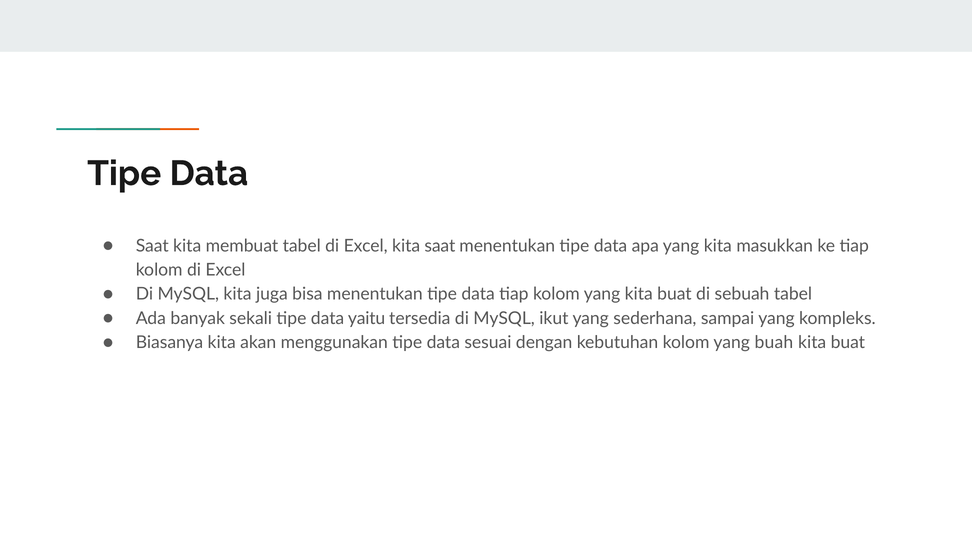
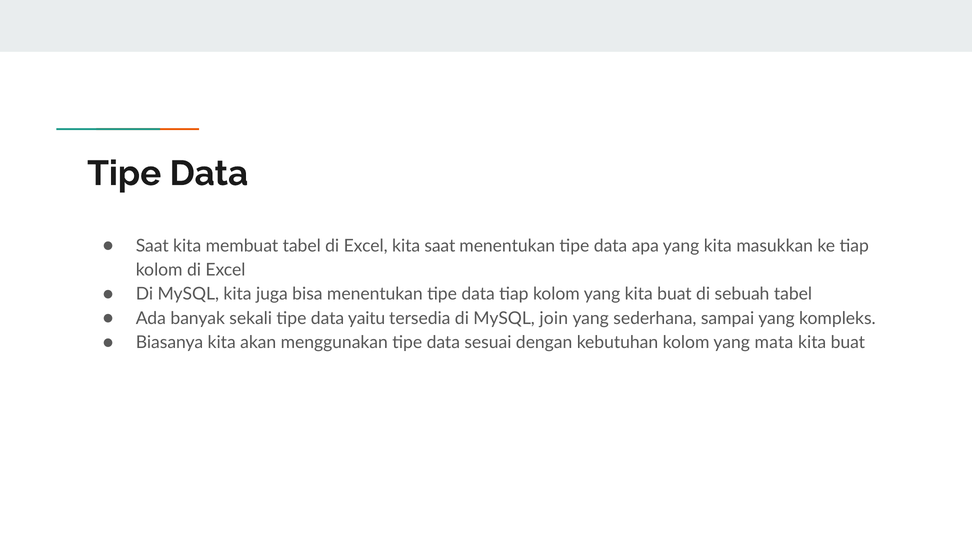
ikut: ikut -> join (554, 318)
buah: buah -> mata (774, 343)
